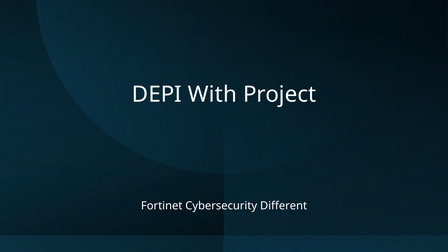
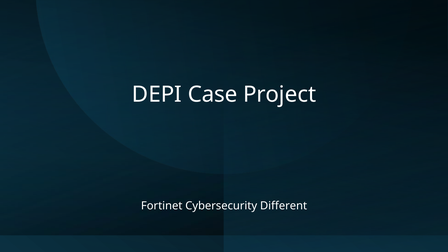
With: With -> Case (213, 94)
